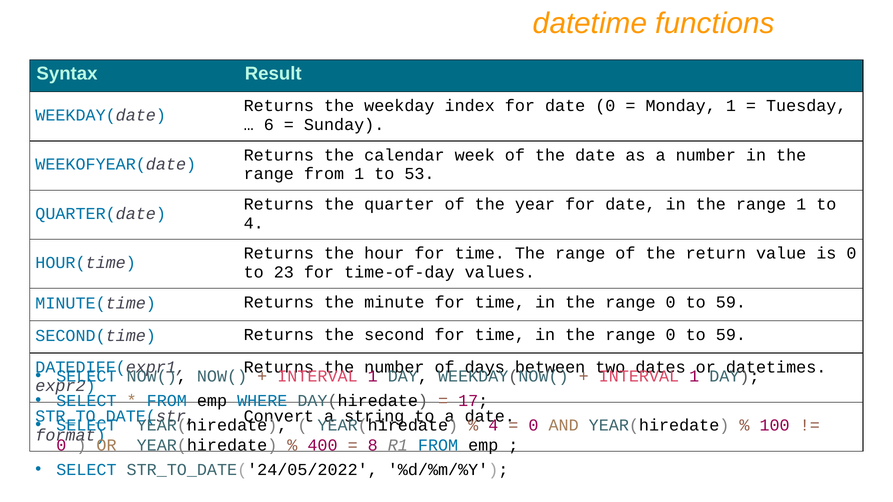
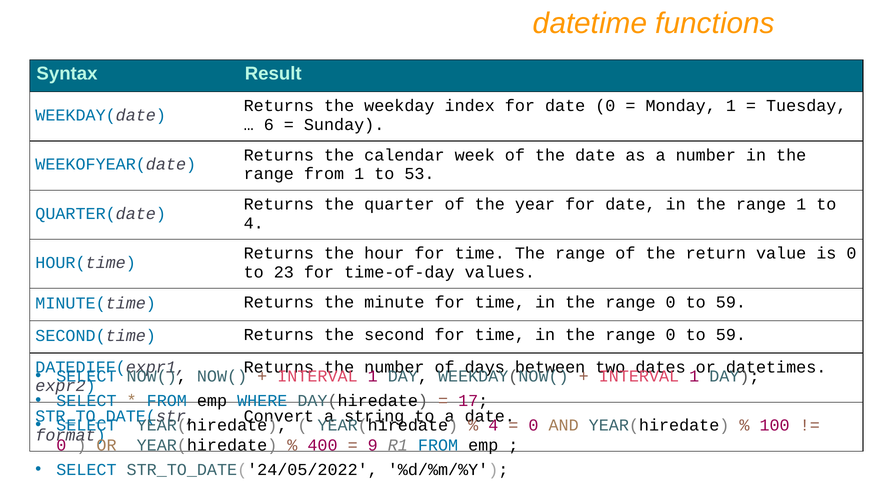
8: 8 -> 9 (373, 446)
